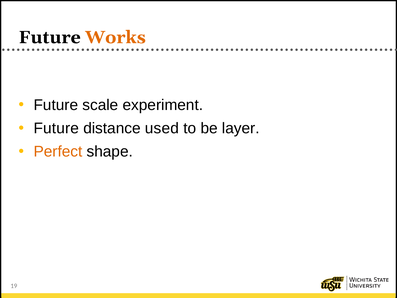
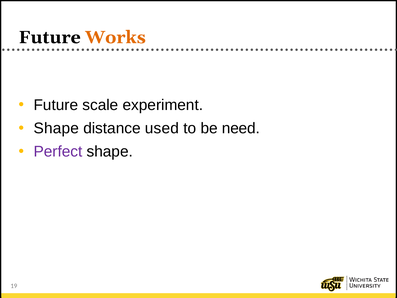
Future: Future -> Shape (56, 128)
layer: layer -> need (241, 128)
Perfect colour: orange -> purple (58, 151)
